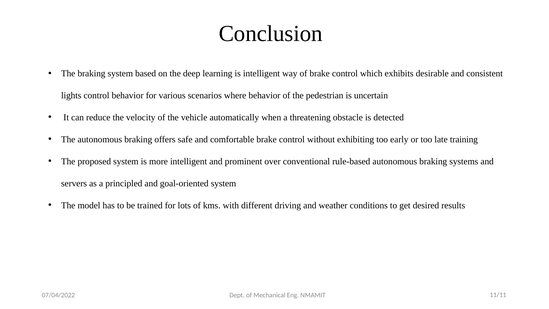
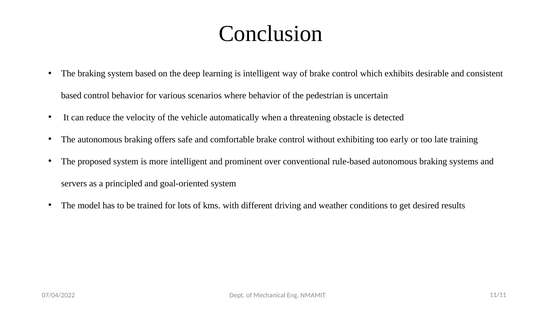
lights: lights -> based (71, 95)
